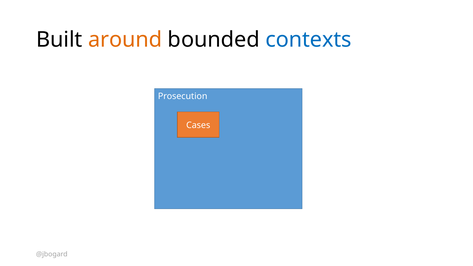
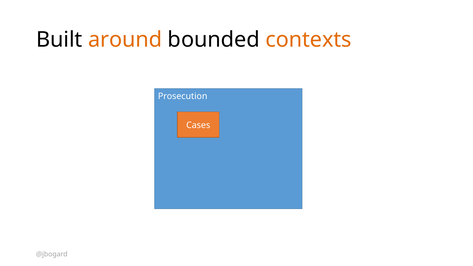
contexts colour: blue -> orange (309, 40)
